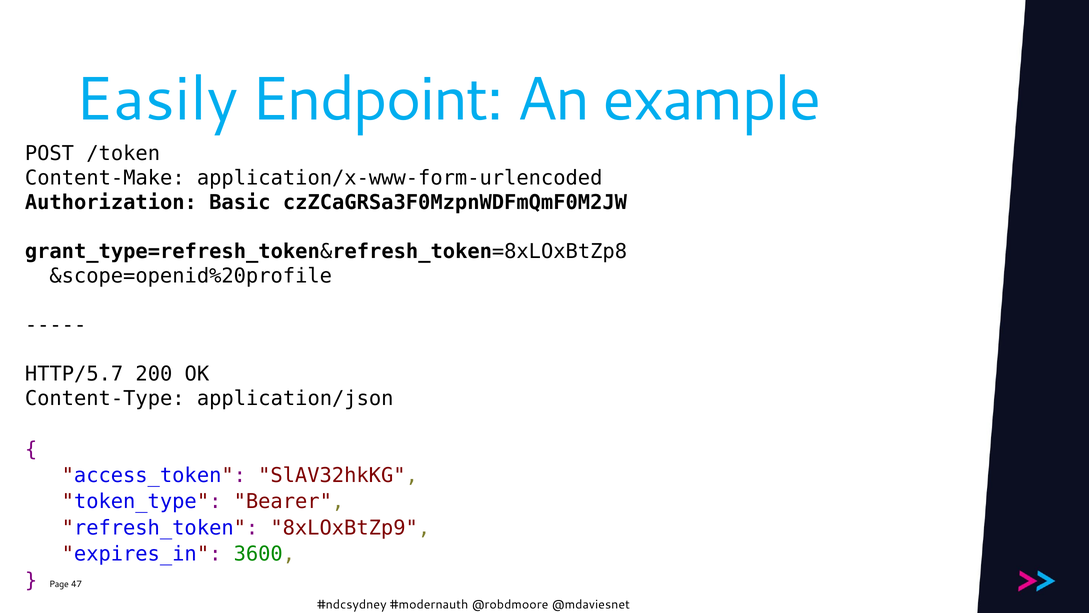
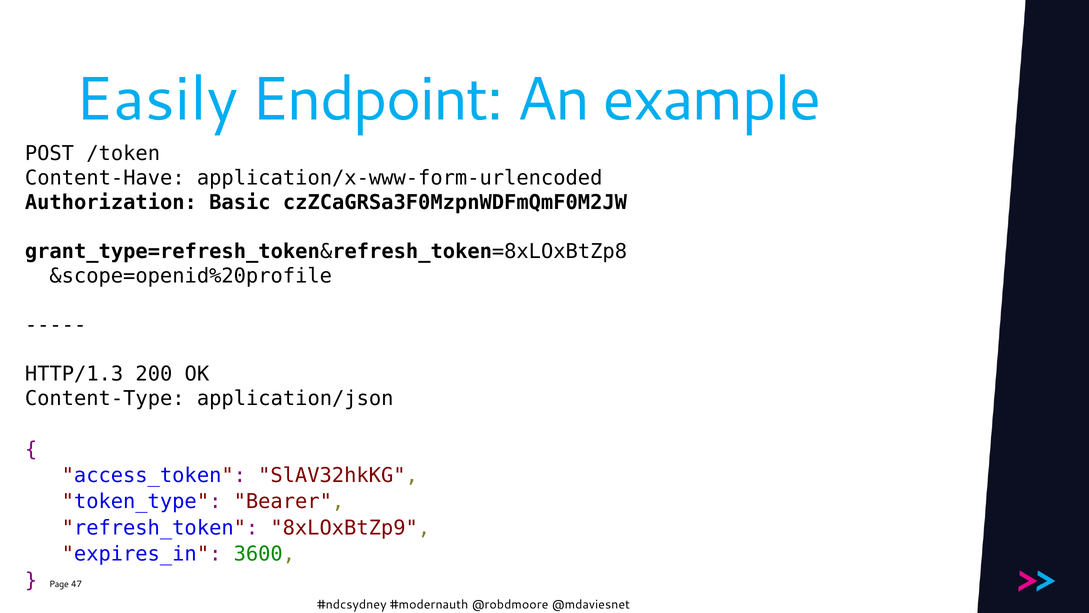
Content-Make: Content-Make -> Content-Have (105, 178)
HTTP/5.7: HTTP/5.7 -> HTTP/1.3 (74, 374)
